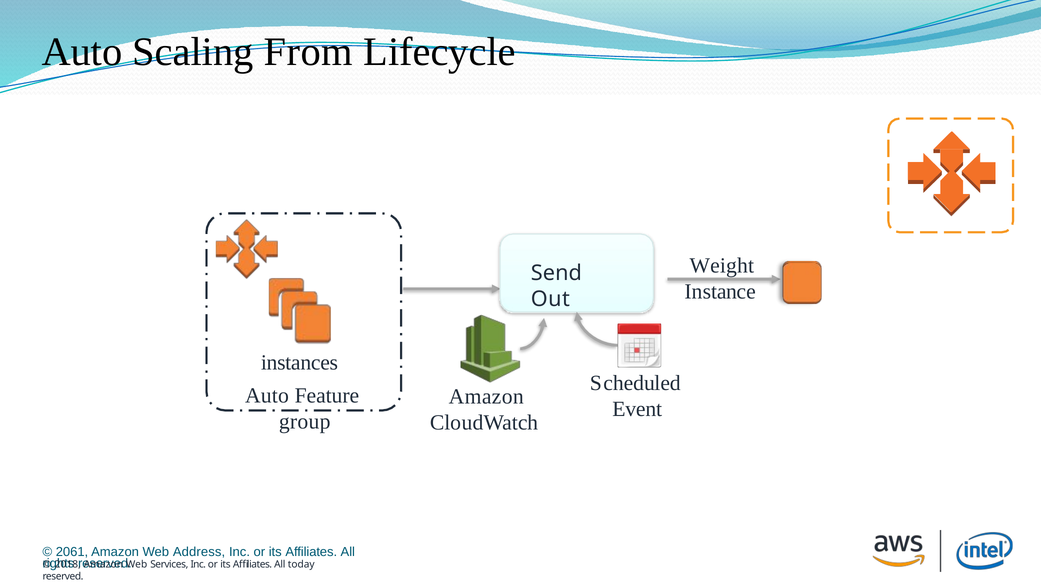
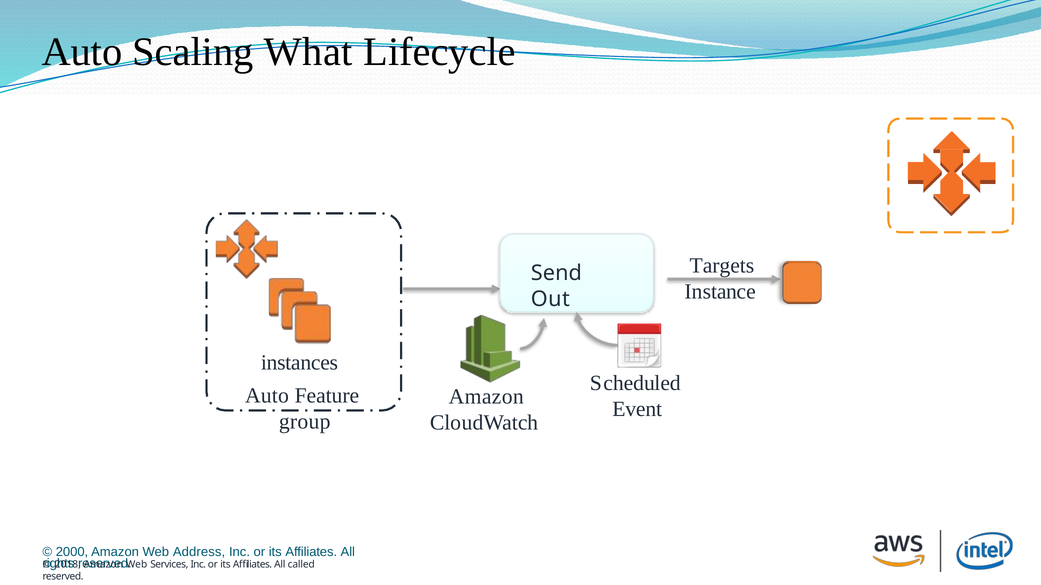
From: From -> What (308, 52)
Weight: Weight -> Targets (722, 266)
2061: 2061 -> 2000 (72, 553)
today: today -> called (301, 565)
